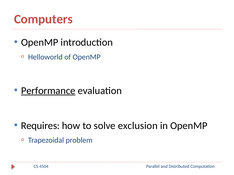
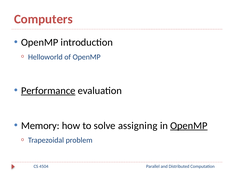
Requires: Requires -> Memory (40, 126)
exclusion: exclusion -> assigning (138, 126)
OpenMP underline: none -> present (189, 126)
